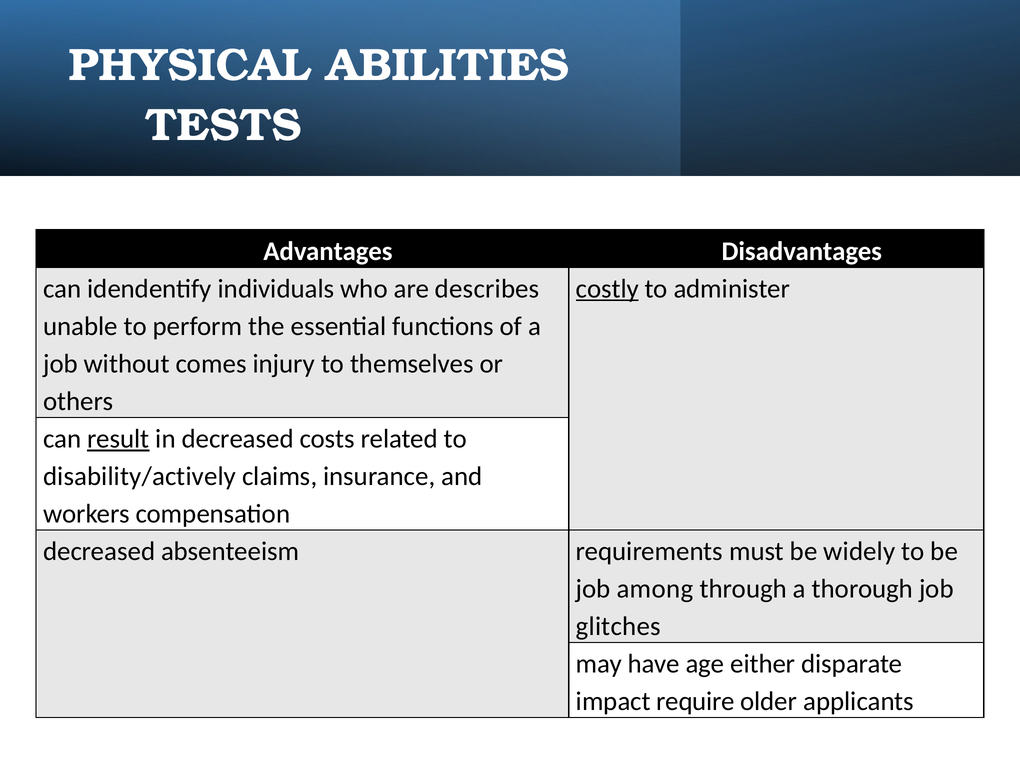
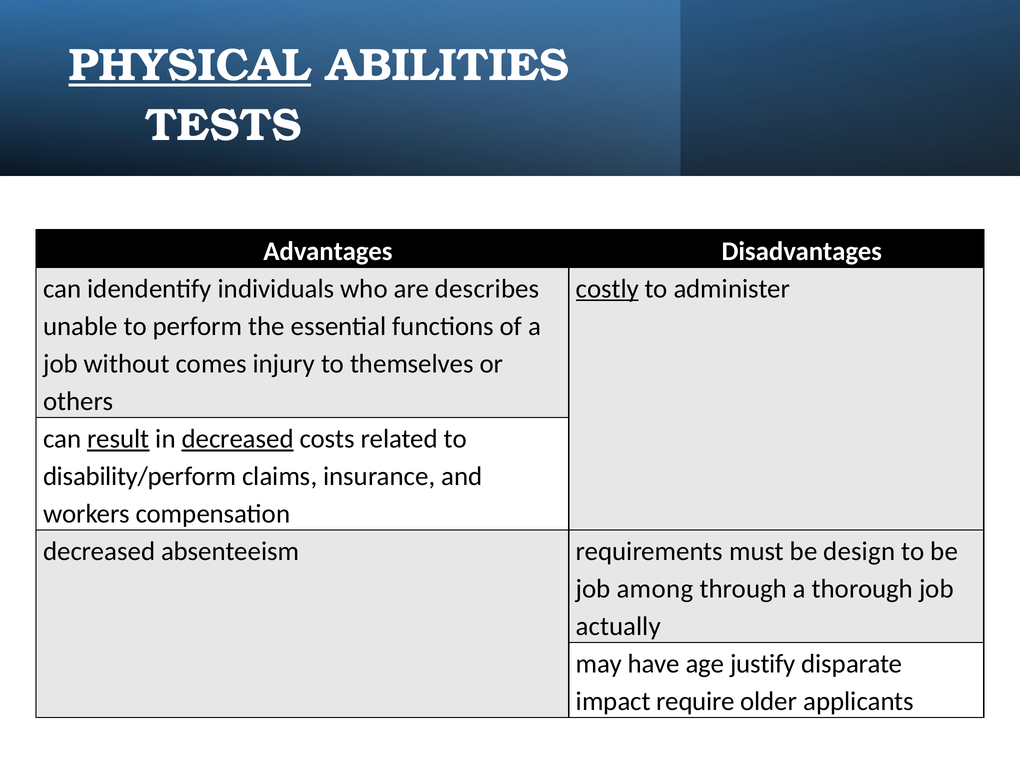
PHYSICAL underline: none -> present (190, 65)
decreased underline: none -> present (238, 439)
disability/actively: disability/actively -> disability/perform (140, 476)
widely: widely -> design (859, 551)
glitches: glitches -> actually (618, 626)
either: either -> justify (763, 664)
